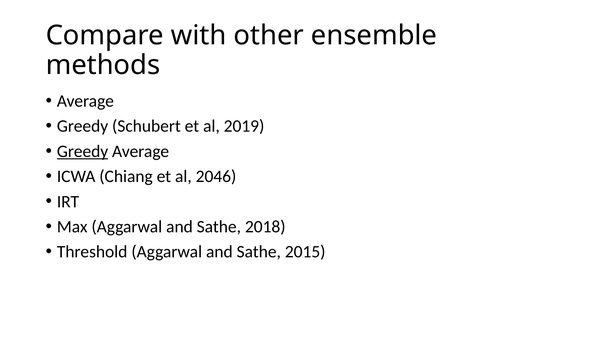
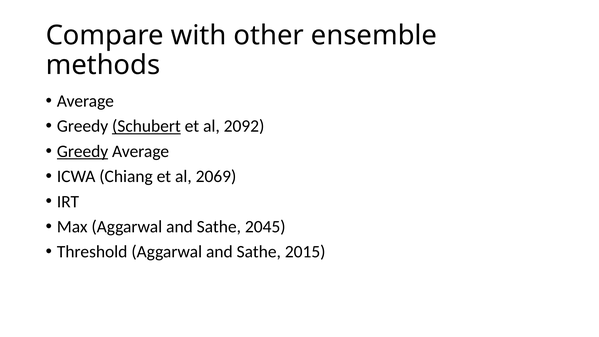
Schubert underline: none -> present (146, 126)
2019: 2019 -> 2092 (244, 126)
2046: 2046 -> 2069 (216, 176)
2018: 2018 -> 2045 (265, 227)
